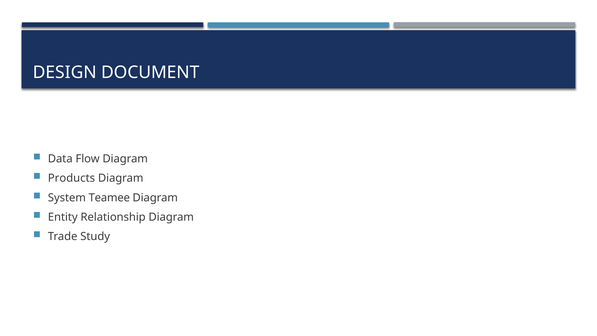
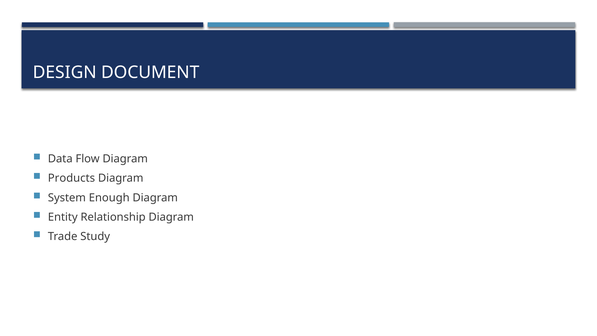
Teamee: Teamee -> Enough (109, 198)
